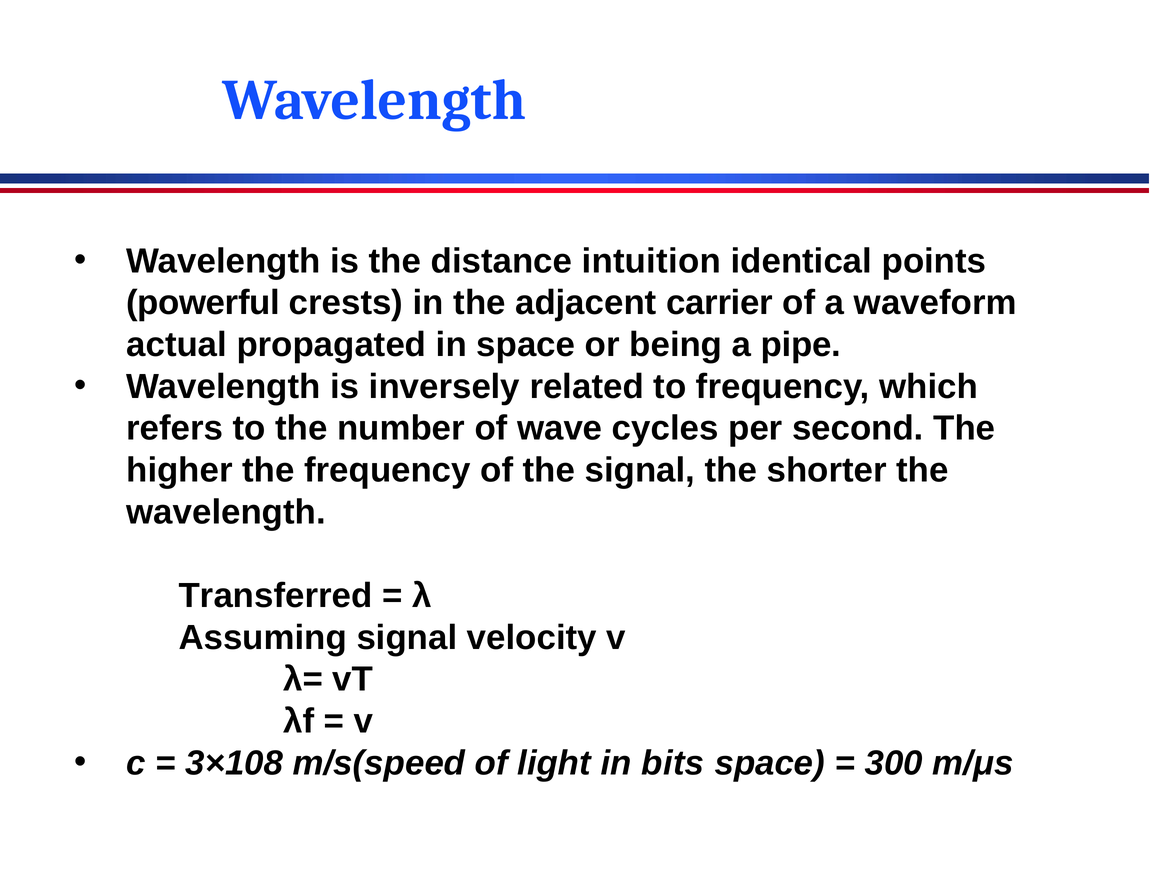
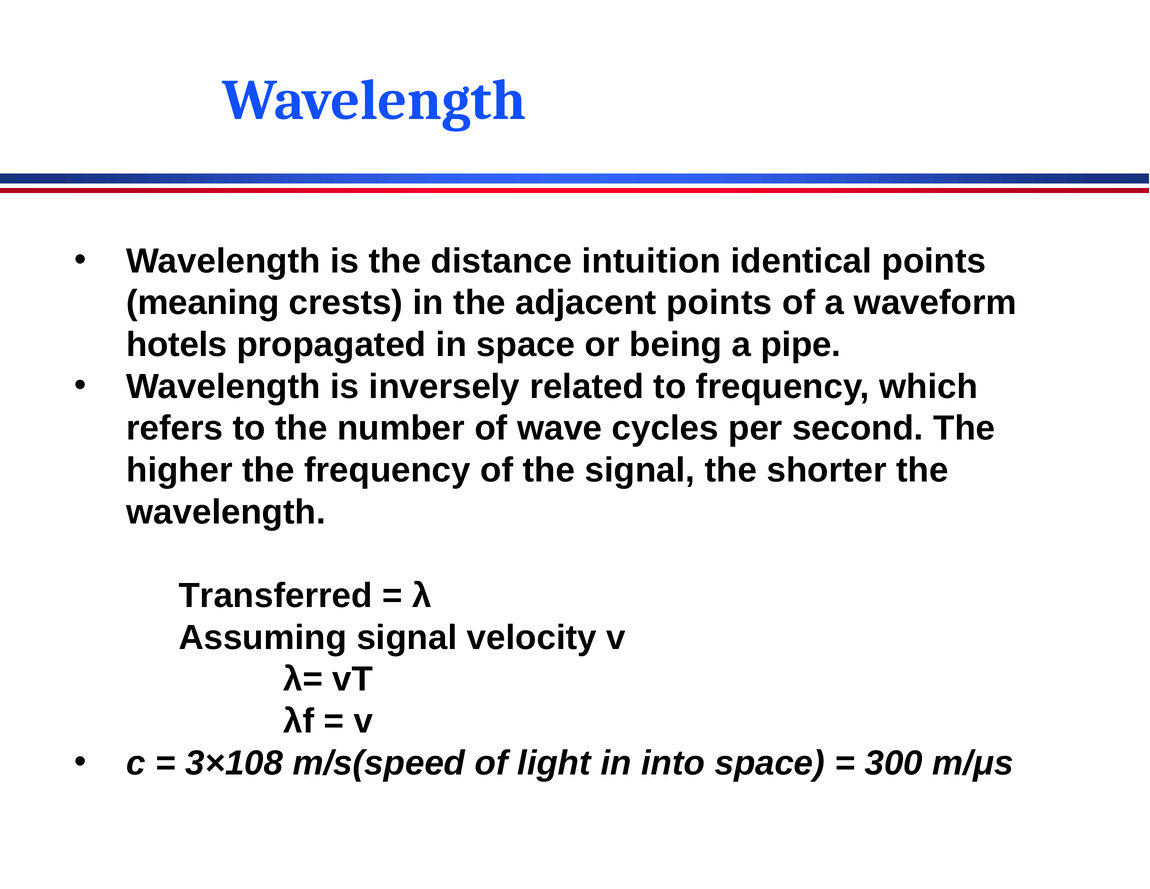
powerful: powerful -> meaning (203, 303)
adjacent carrier: carrier -> points (719, 303)
actual: actual -> hotels (177, 345)
bits: bits -> into (673, 763)
